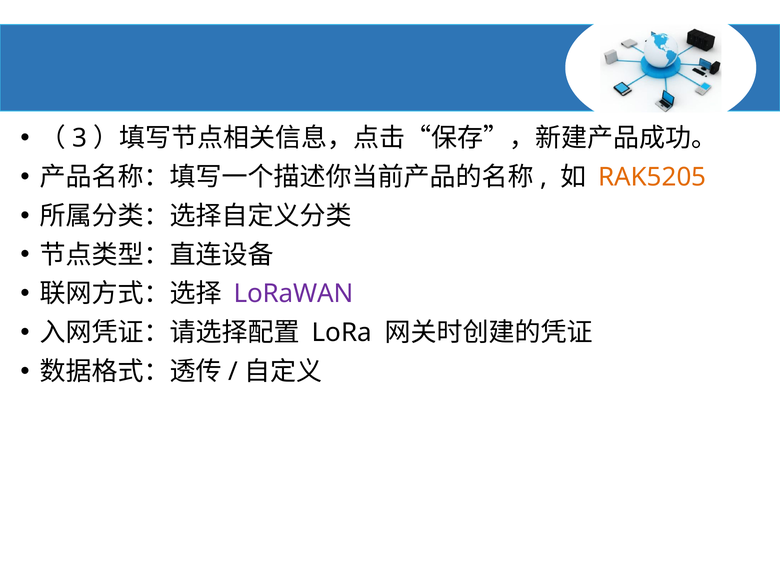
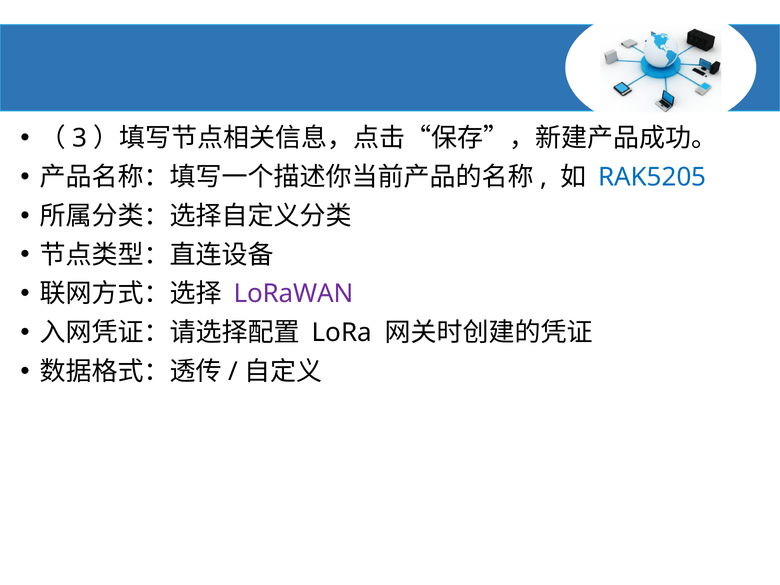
RAK5205 colour: orange -> blue (652, 177)
